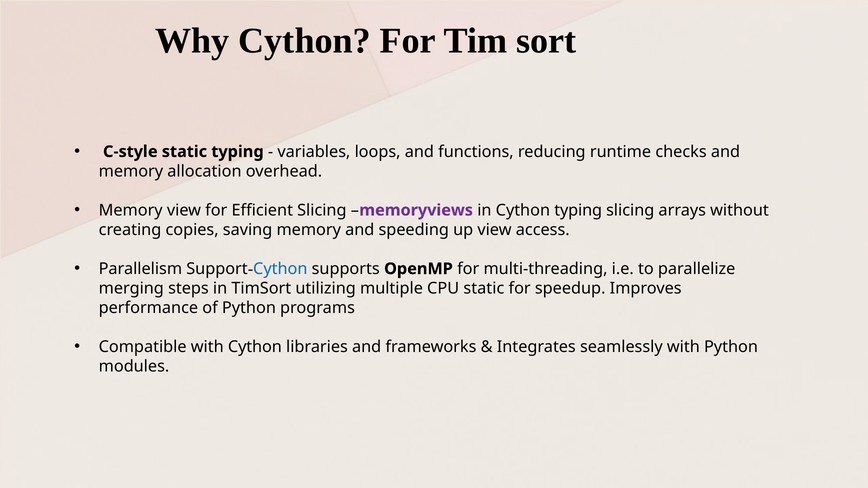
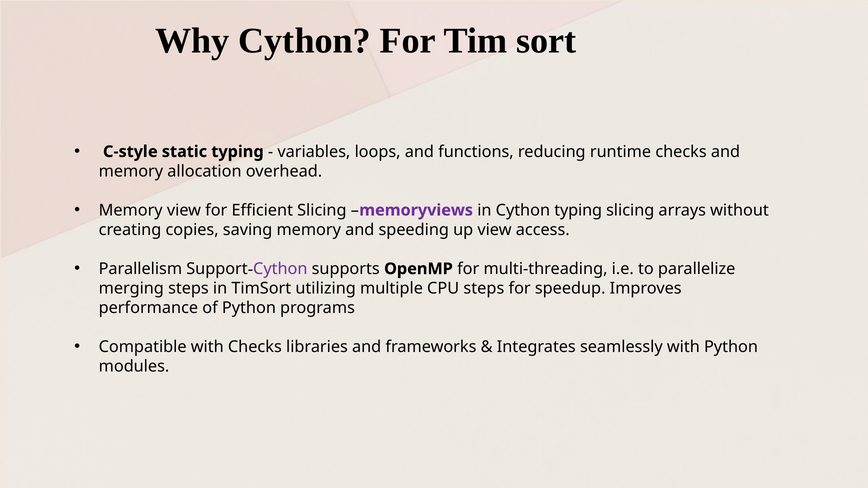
Cython colour: blue -> purple (280, 269)
CPU static: static -> steps (484, 288)
with Cython: Cython -> Checks (255, 347)
